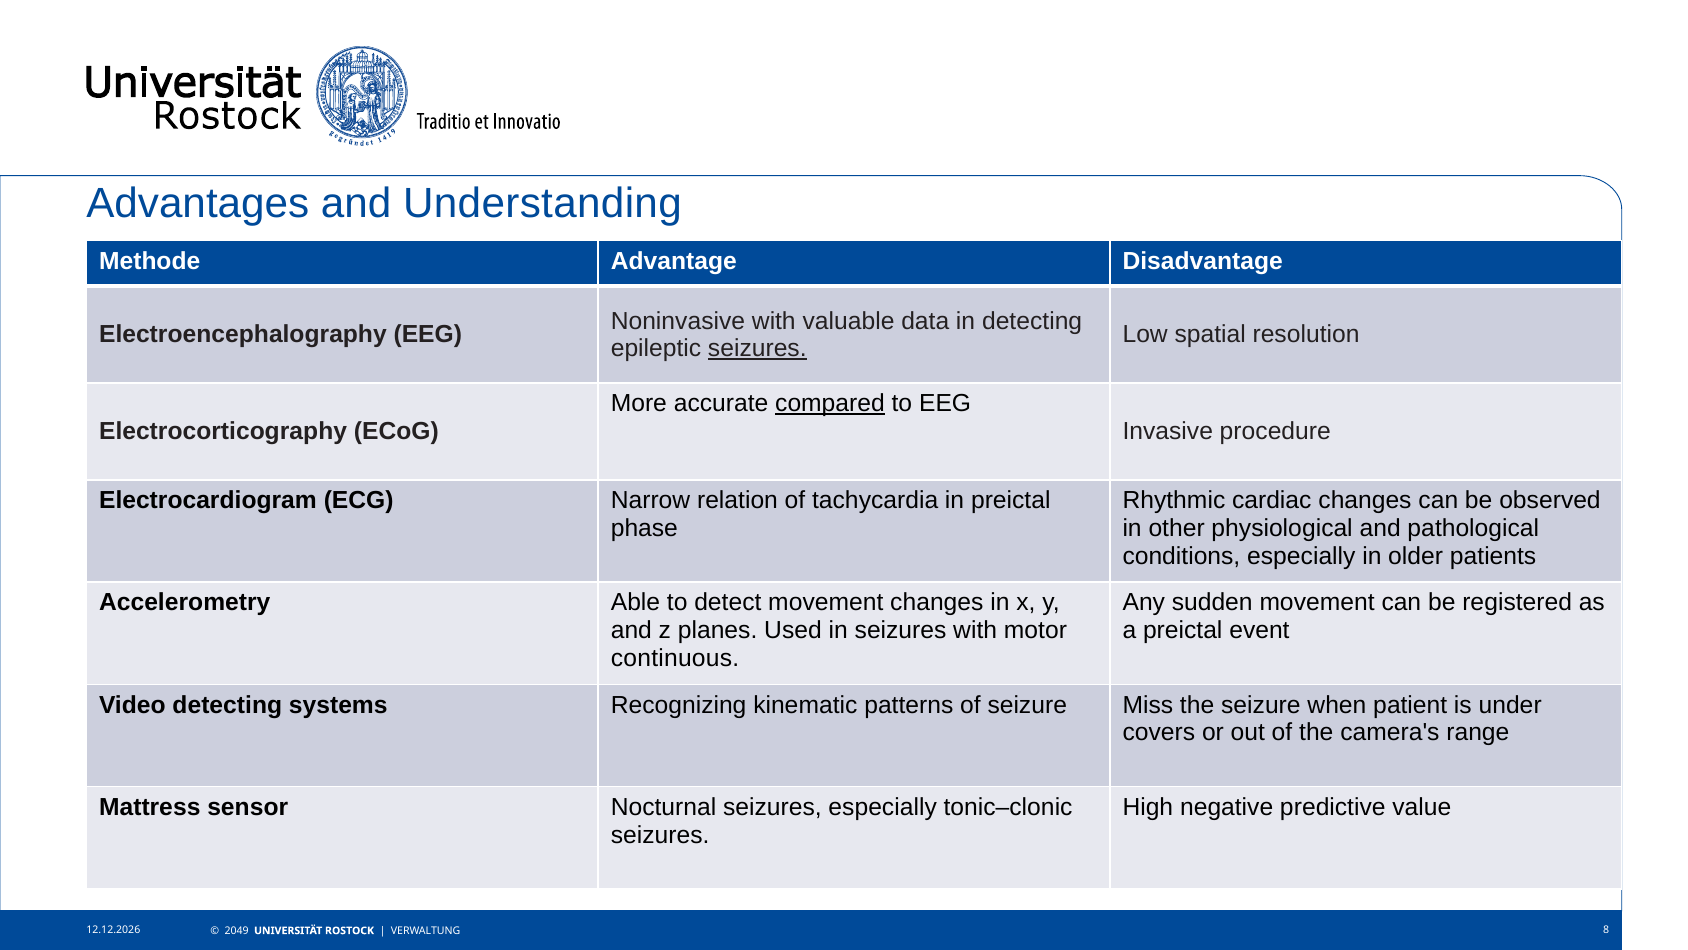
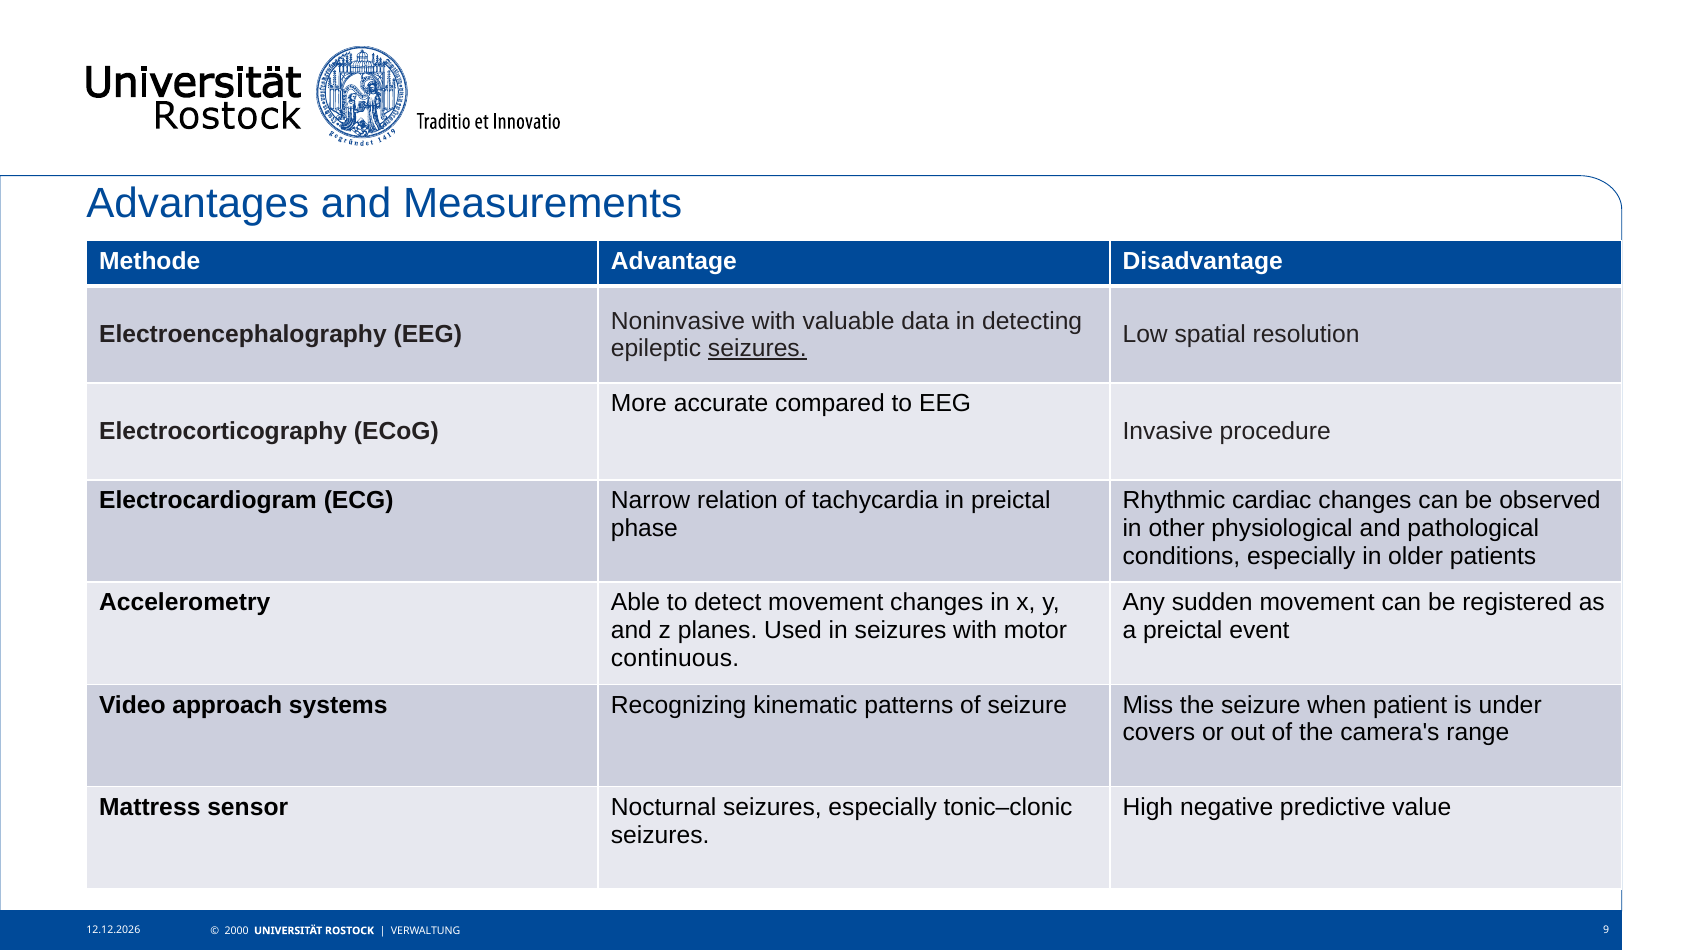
Understanding: Understanding -> Measurements (543, 204)
compared underline: present -> none (830, 403)
Video detecting: detecting -> approach (227, 705)
8: 8 -> 9 (1606, 929)
2049: 2049 -> 2000 (237, 930)
